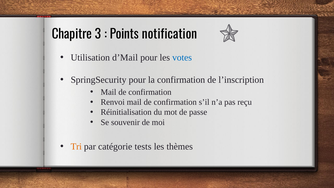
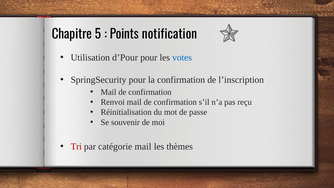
3: 3 -> 5 (98, 34)
d’Mail: d’Mail -> d’Pour (125, 57)
Tri colour: orange -> red (76, 147)
catégorie tests: tests -> mail (143, 147)
